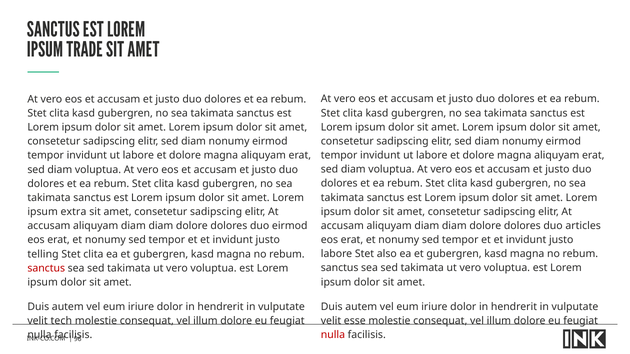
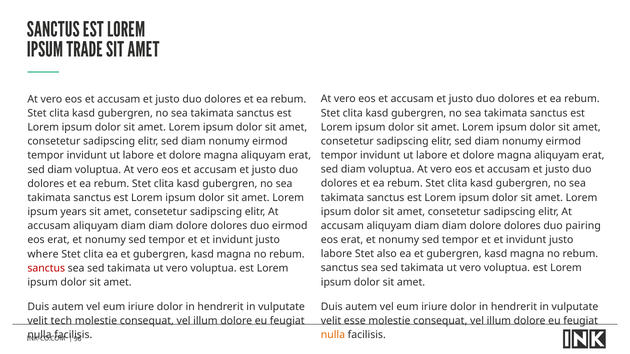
extra: extra -> years (74, 212)
articles: articles -> pairing (583, 226)
telling: telling -> where (43, 254)
nulla colour: red -> orange (333, 335)
